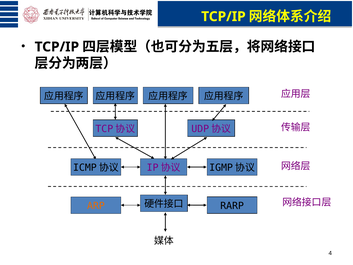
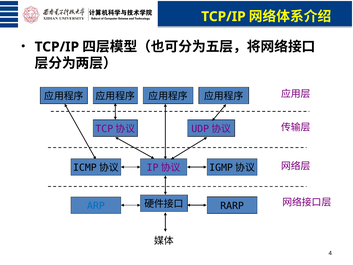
ARP colour: orange -> blue (96, 206)
